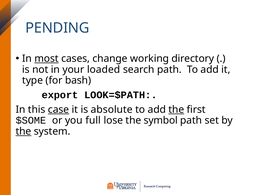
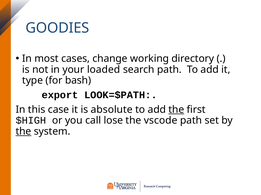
PENDING: PENDING -> GOODIES (57, 28)
most underline: present -> none (47, 59)
case underline: present -> none (59, 110)
$SOME: $SOME -> $HIGH (31, 121)
full: full -> call (93, 121)
symbol: symbol -> vscode (161, 121)
